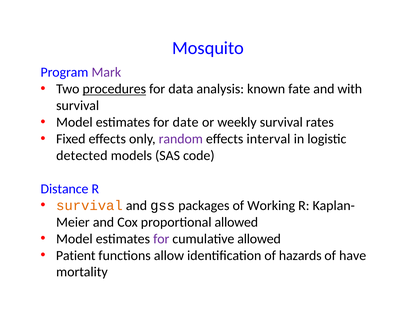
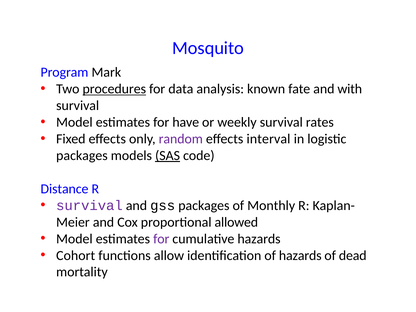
Mark colour: purple -> black (106, 72)
date: date -> have (186, 122)
detected: detected -> packages (82, 156)
SAS underline: none -> present (168, 156)
survival colour: orange -> purple (89, 206)
Working: Working -> Monthly (271, 206)
cumulative allowed: allowed -> hazards (259, 239)
Patient: Patient -> Cohort (76, 255)
have: have -> dead (353, 255)
